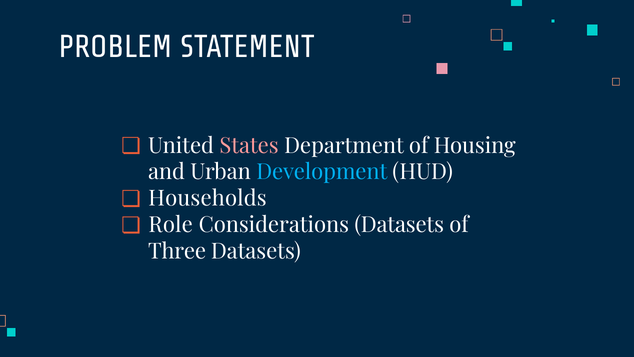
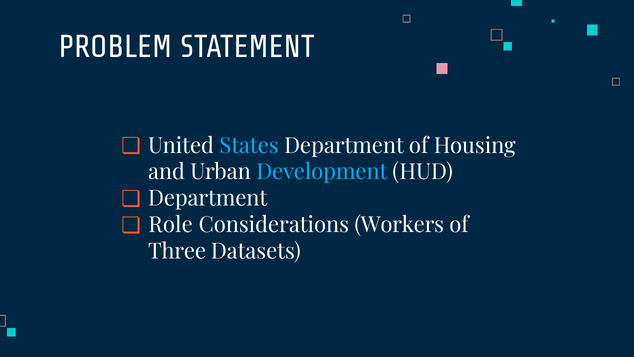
States colour: pink -> light blue (249, 146)
Households: Households -> Department (208, 198)
Considerations Datasets: Datasets -> Workers (399, 225)
